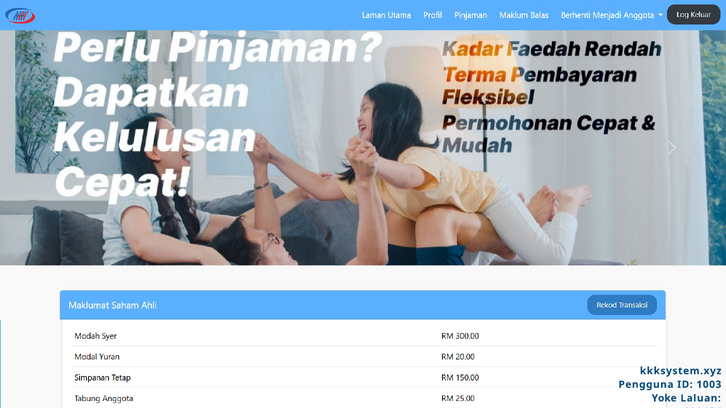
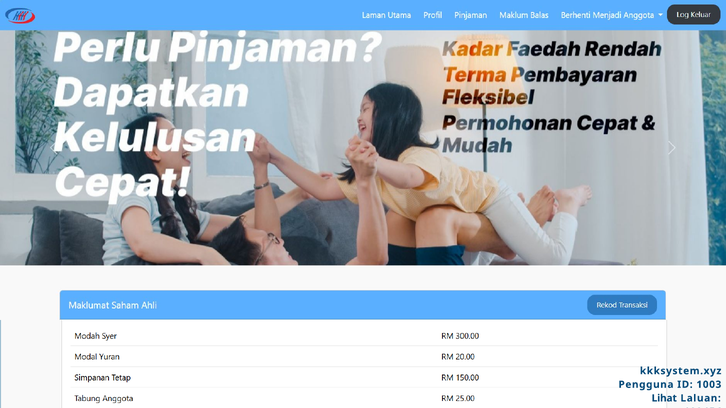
Yoke: Yoke -> Lihat (664, 398)
